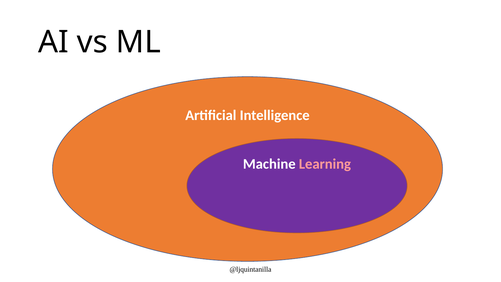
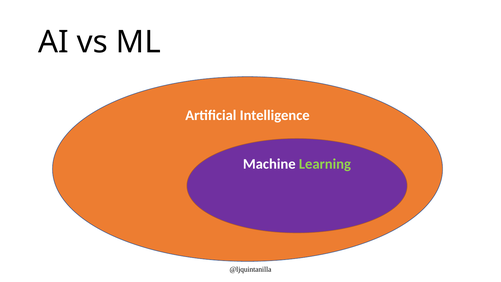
Learning colour: pink -> light green (325, 164)
